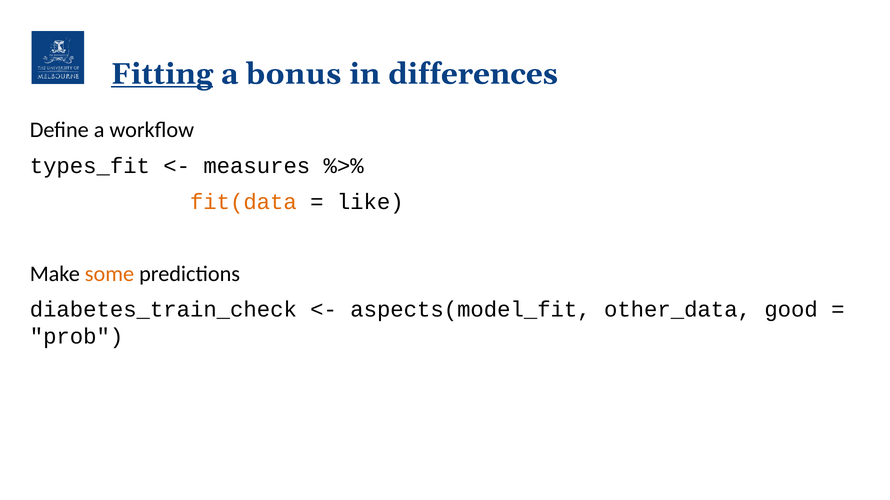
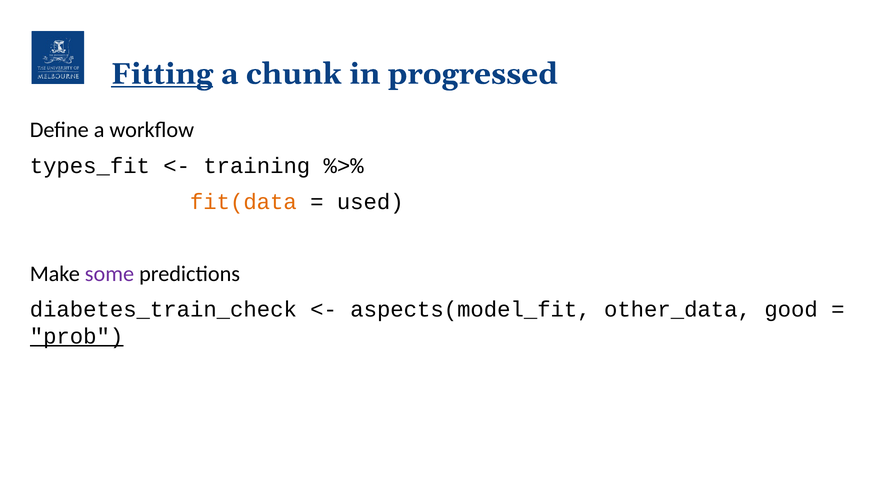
bonus: bonus -> chunk (294, 74)
differences: differences -> progressed (473, 74)
measures: measures -> training (257, 166)
like: like -> used (370, 202)
some colour: orange -> purple (110, 274)
prob underline: none -> present (77, 337)
